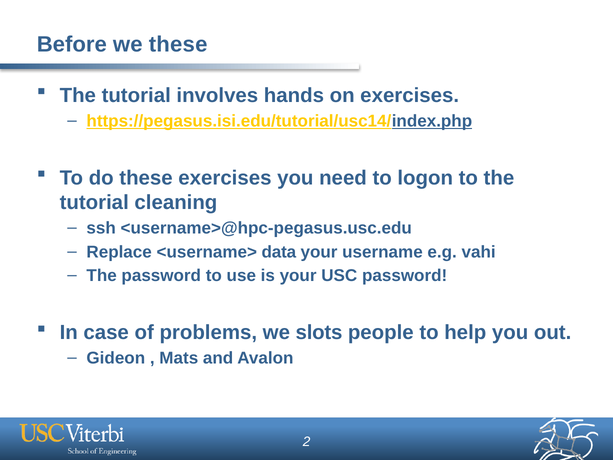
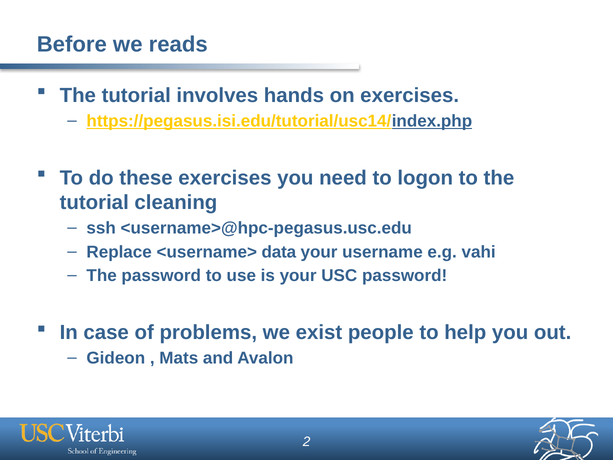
we these: these -> reads (178, 44)
slots: slots -> exist (319, 332)
